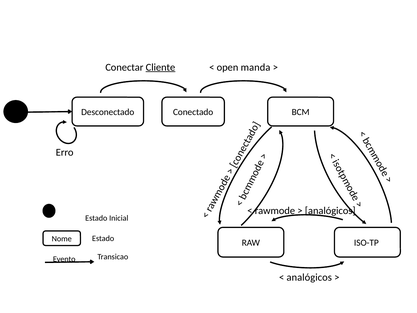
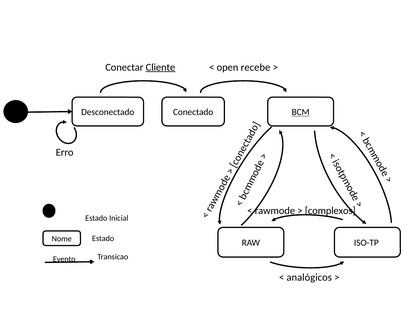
manda: manda -> recebe (256, 67)
BCM underline: none -> present (301, 112)
analógicos: analógicos -> complexos (330, 211)
